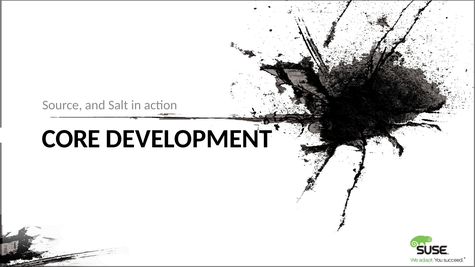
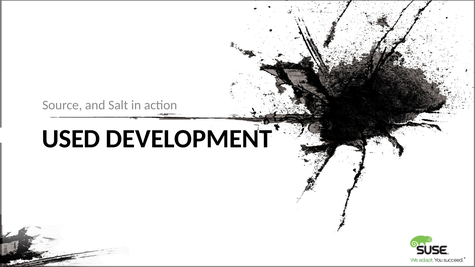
CORE: CORE -> USED (71, 139)
